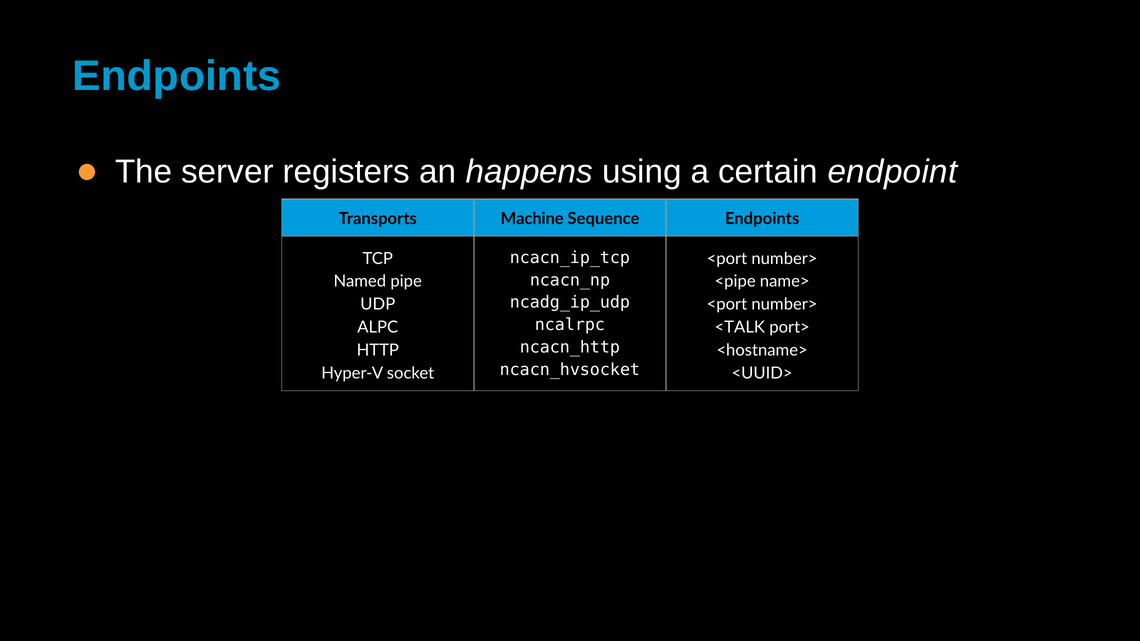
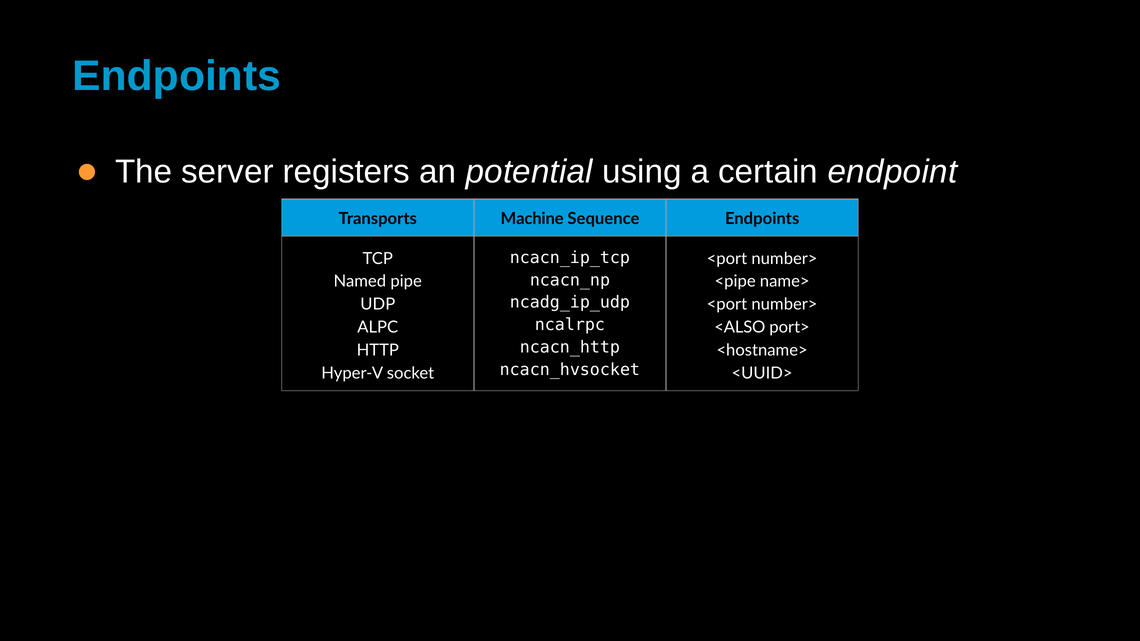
happens: happens -> potential (529, 172)
<TALK: <TALK -> <ALSO (740, 327)
